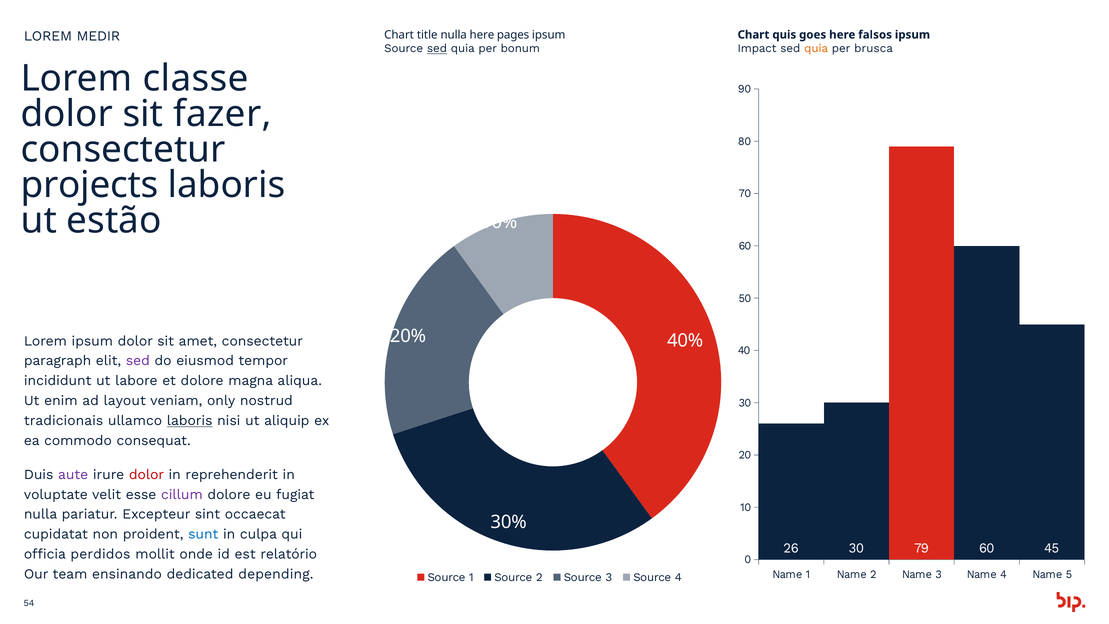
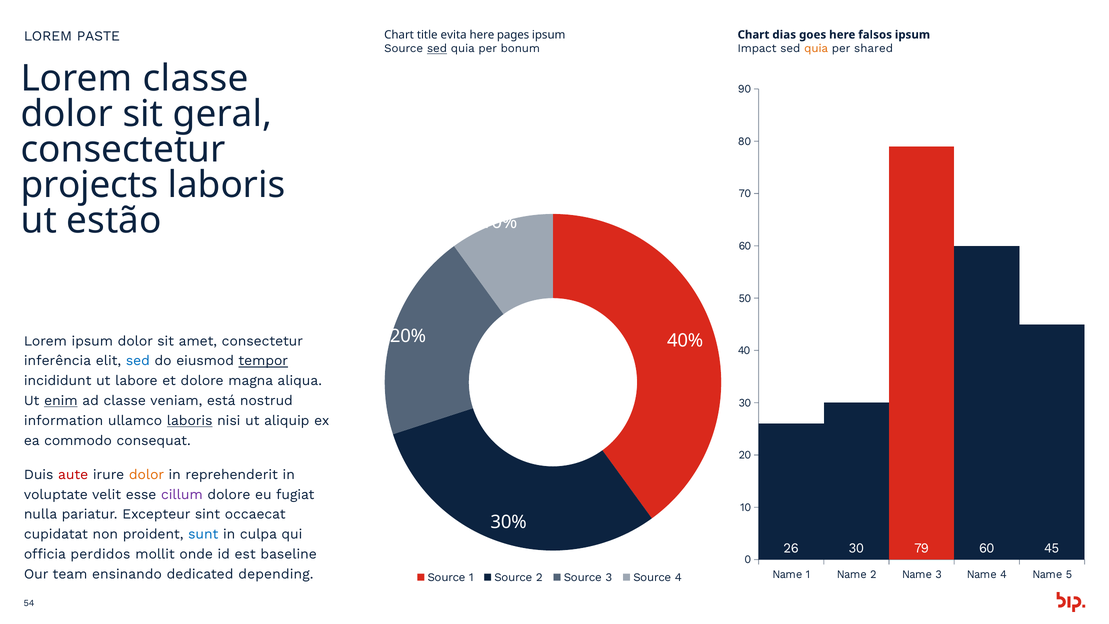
title nulla: nulla -> evita (454, 35)
MEDIR: MEDIR -> PASTE (98, 36)
quis: quis -> dias (784, 35)
brusca: brusca -> shared (874, 49)
fazer: fazer -> geral (223, 114)
paragraph: paragraph -> inferência (58, 361)
sed colour: purple -> blue (138, 361)
tempor underline: none -> present (263, 361)
enim underline: none -> present (61, 401)
ad layout: layout -> classe (125, 401)
only: only -> está (221, 401)
tradicionais: tradicionais -> information (64, 421)
aute colour: purple -> red (73, 474)
dolor colour: red -> orange (147, 474)
relatório: relatório -> baseline (289, 554)
